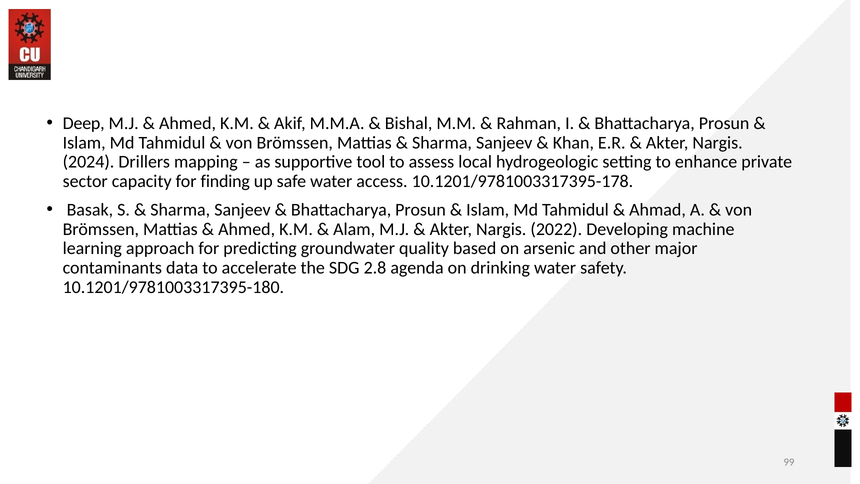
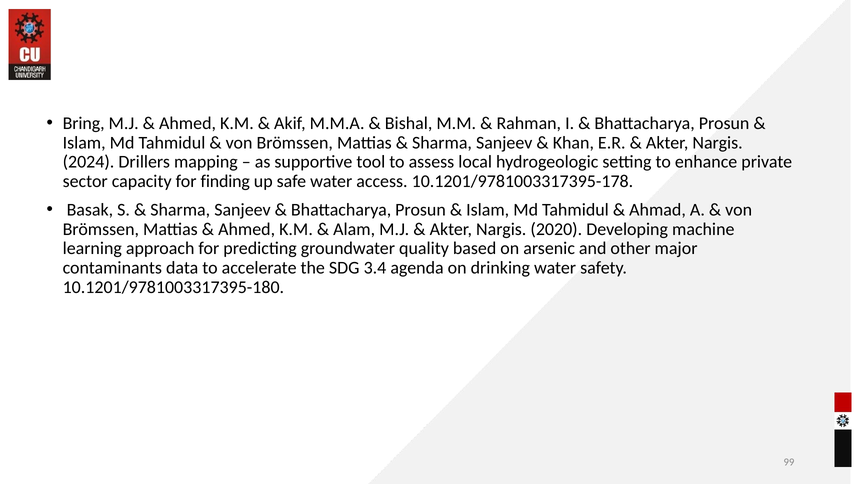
Deep: Deep -> Bring (84, 123)
2022: 2022 -> 2020 (556, 229)
2.8: 2.8 -> 3.4 (375, 268)
